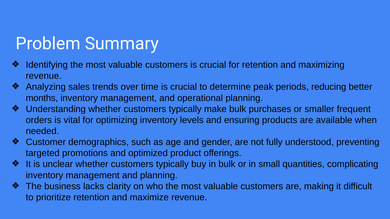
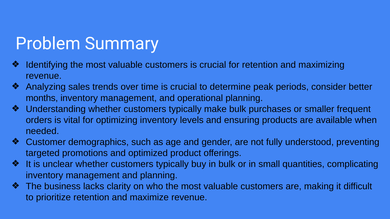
reducing: reducing -> consider (329, 87)
